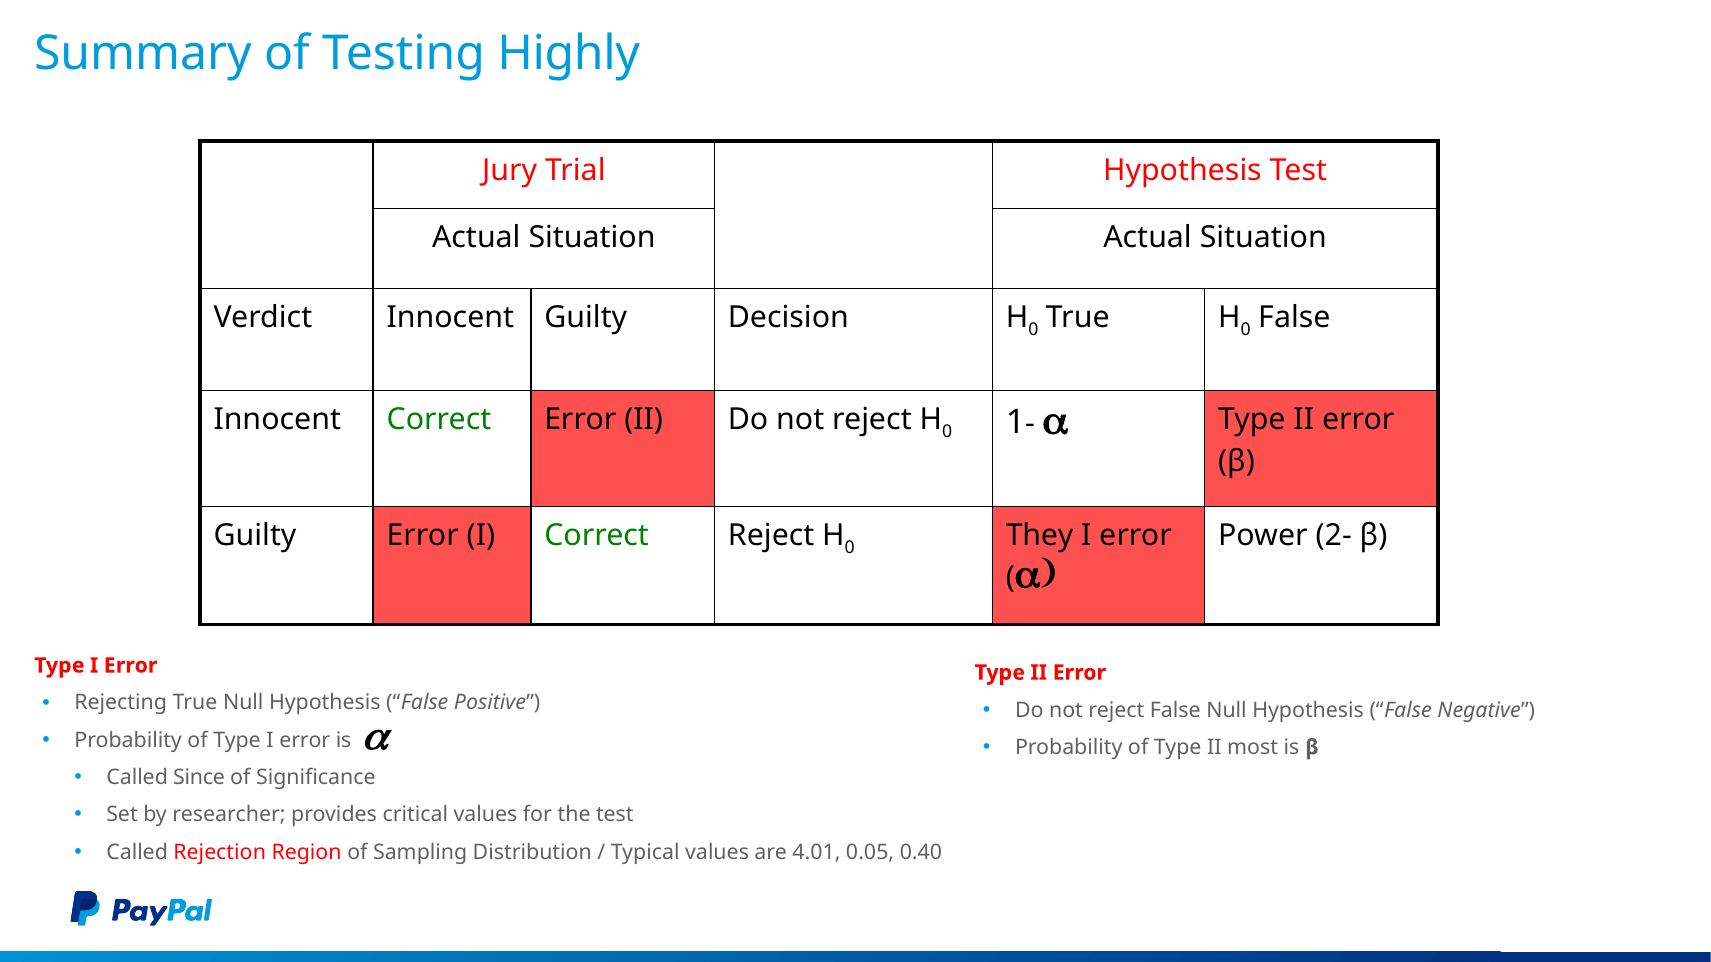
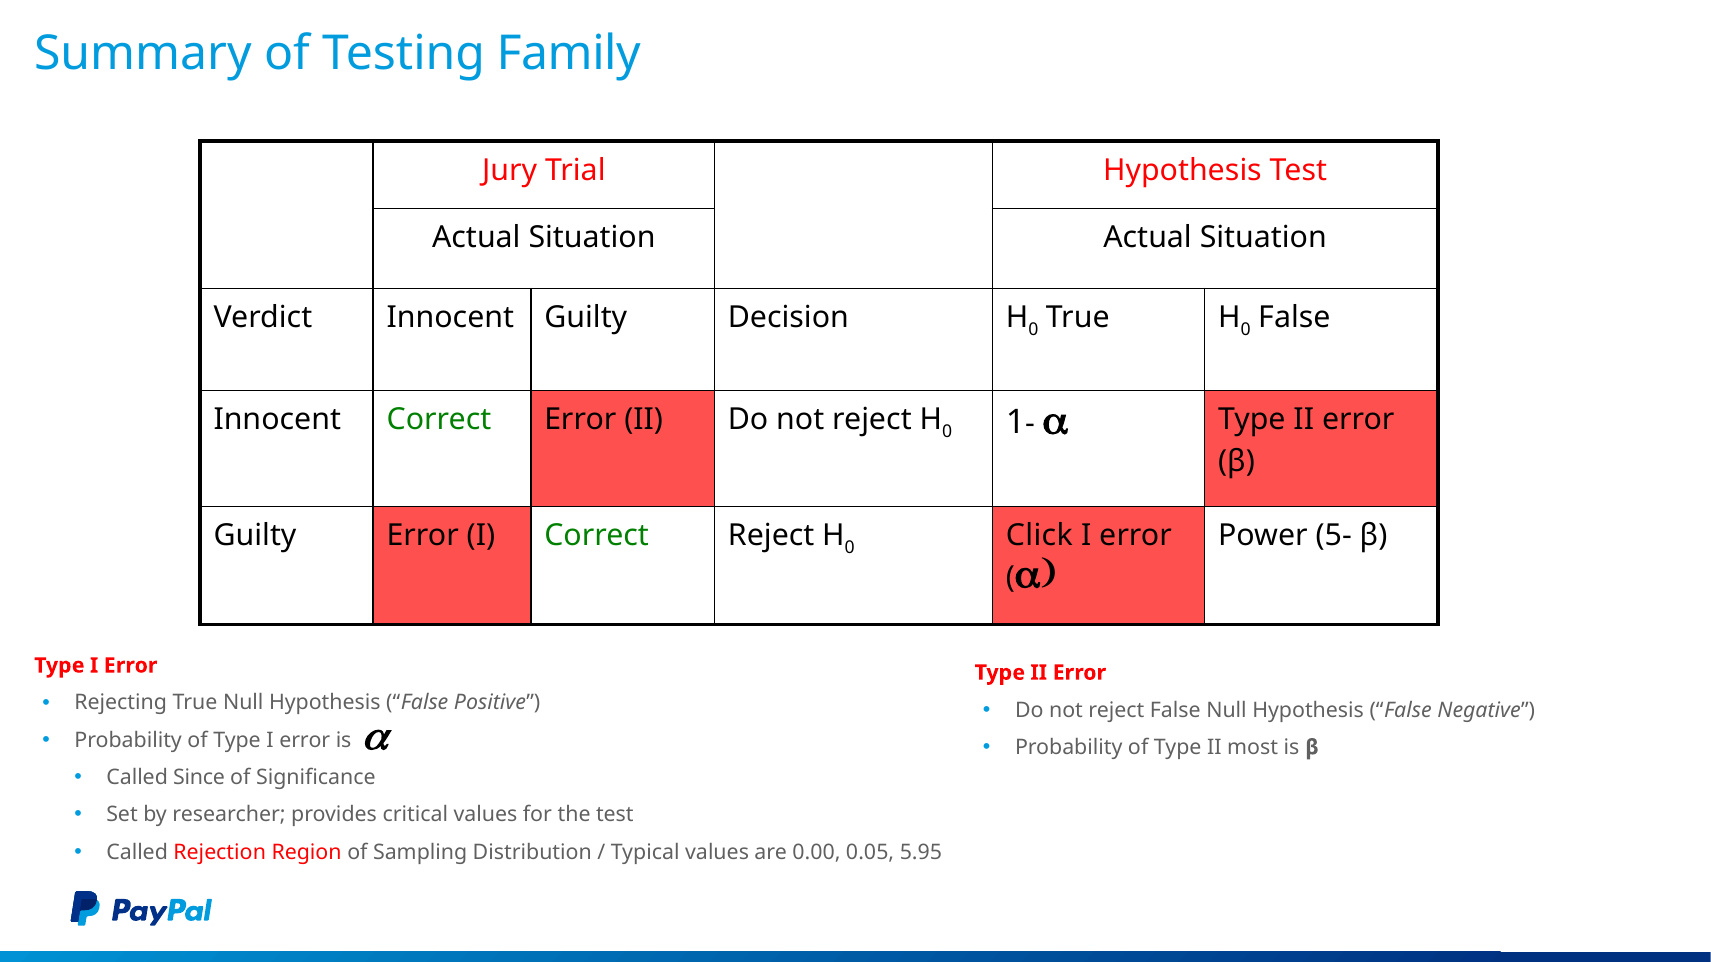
Highly: Highly -> Family (569, 54)
They: They -> Click (1039, 536)
2-: 2- -> 5- (1334, 536)
4.01: 4.01 -> 0.00 (816, 852)
0.40: 0.40 -> 5.95 (921, 852)
